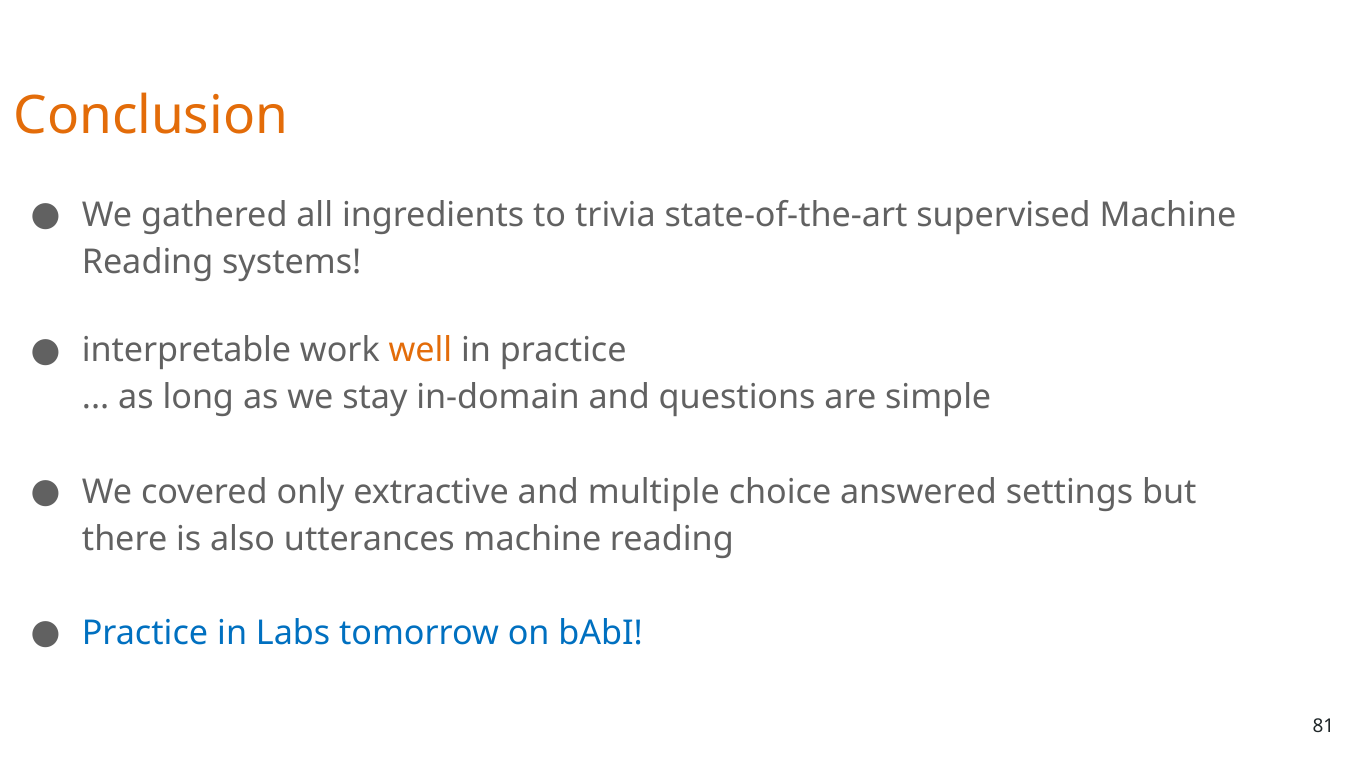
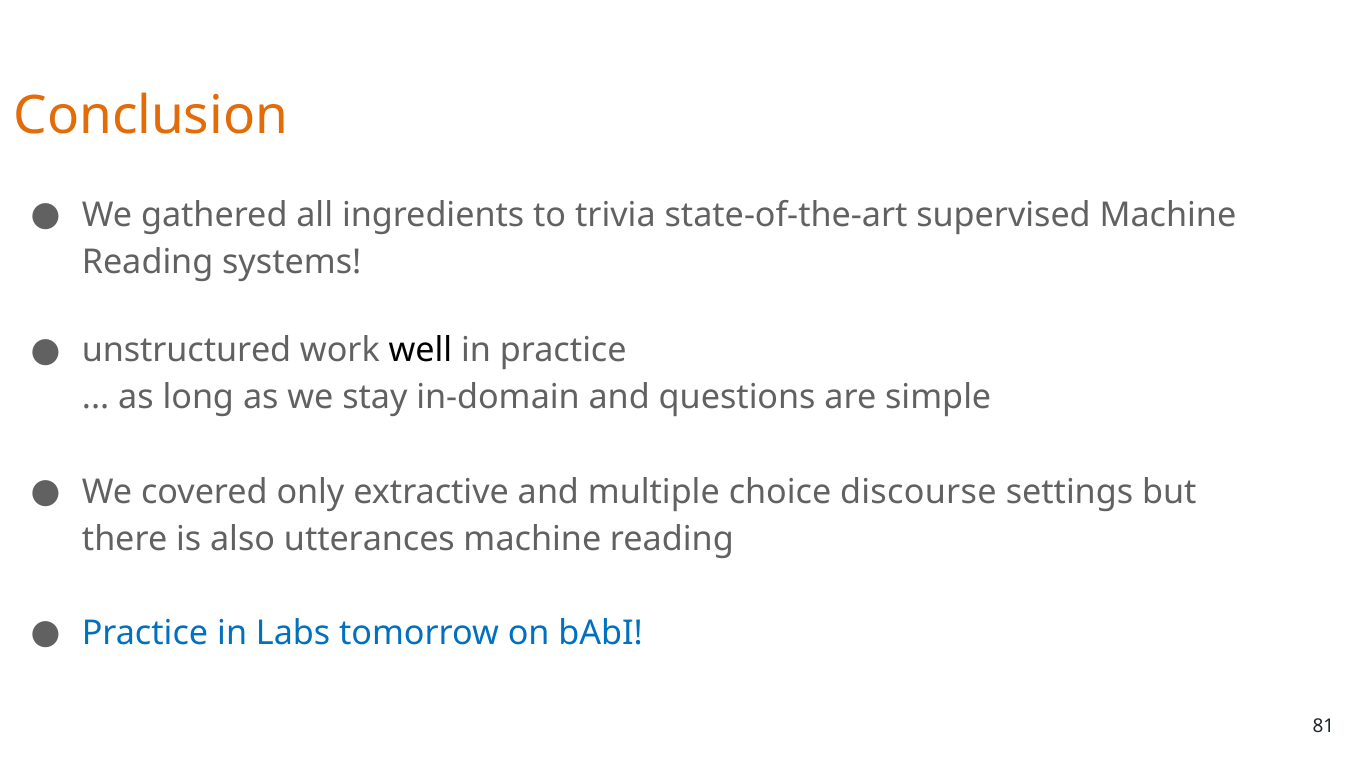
interpretable: interpretable -> unstructured (187, 350)
well colour: orange -> black (420, 350)
answered: answered -> discourse (918, 491)
